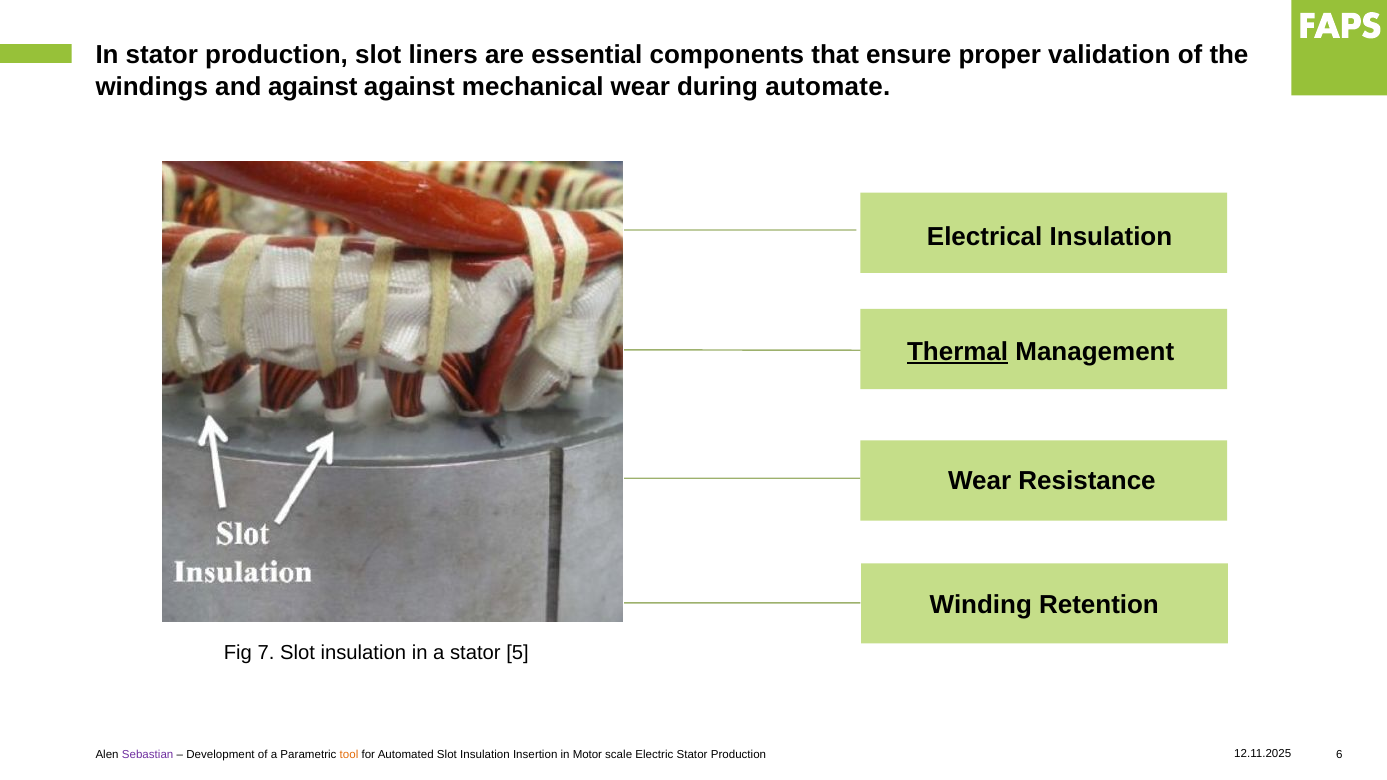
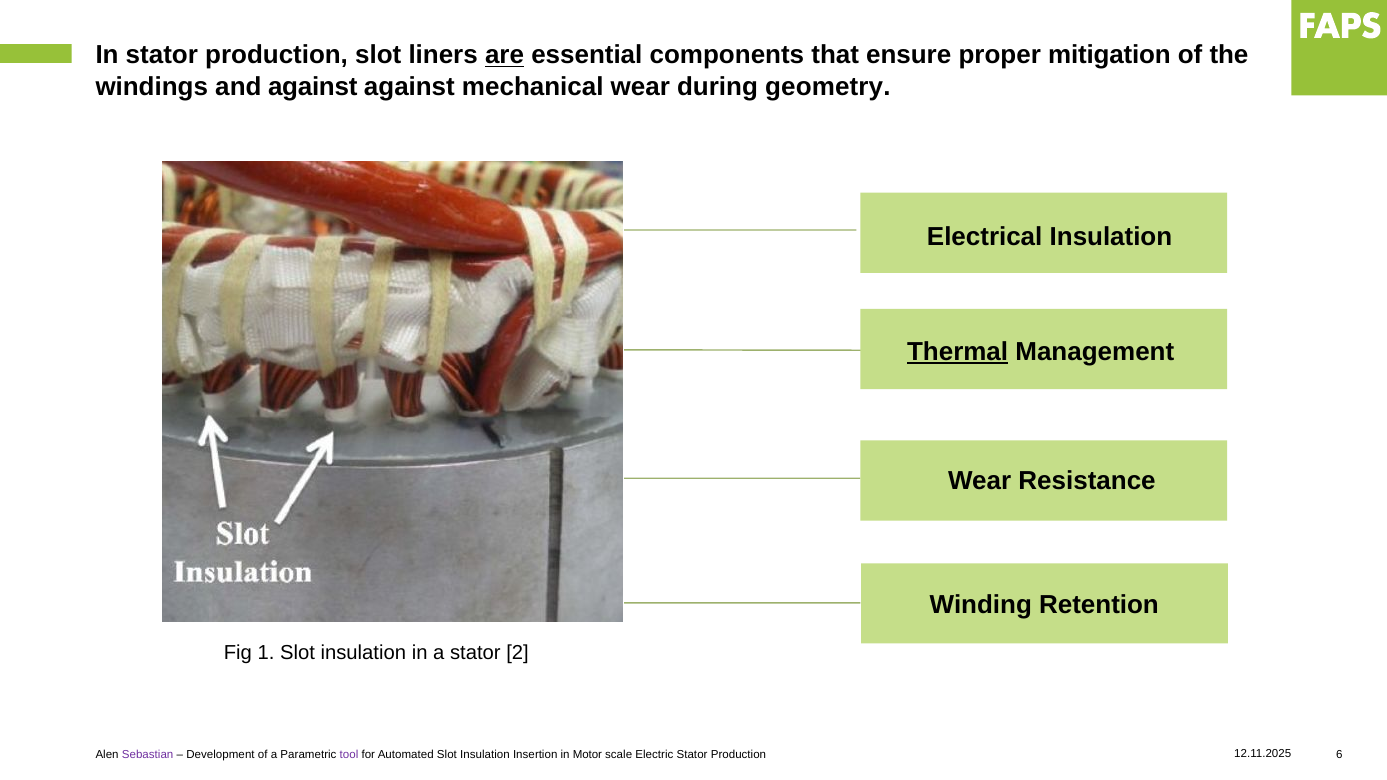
are underline: none -> present (505, 55)
validation: validation -> mitigation (1109, 55)
automate: automate -> geometry (828, 87)
7: 7 -> 1 (266, 653)
5: 5 -> 2 (518, 653)
tool colour: orange -> purple (349, 755)
